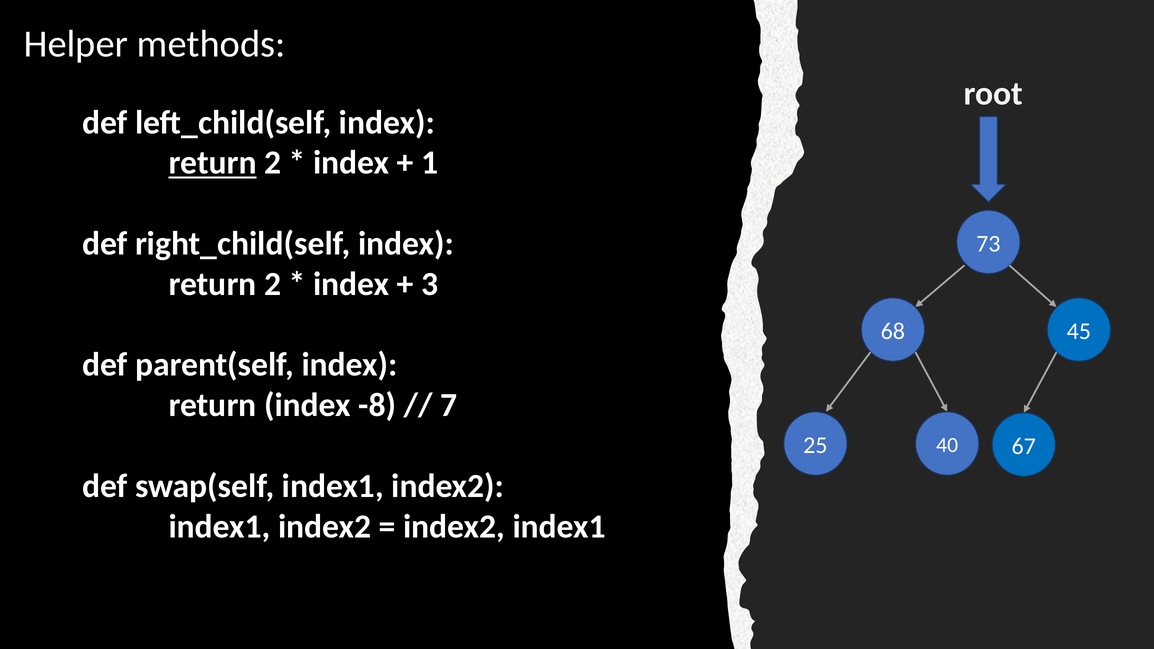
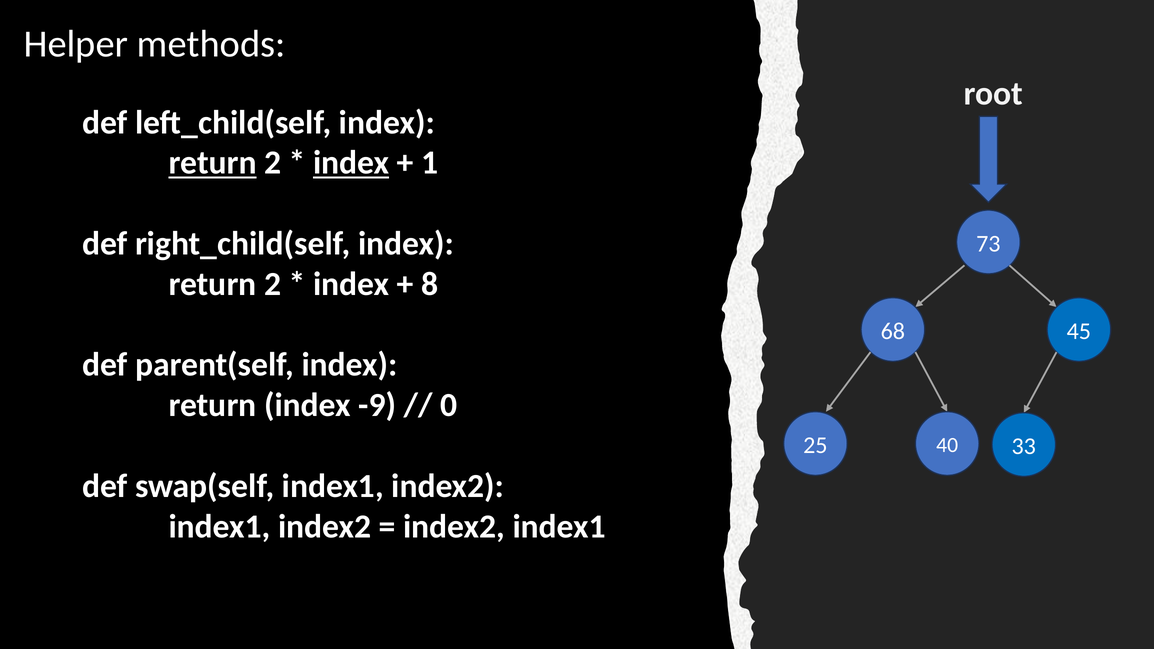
index underline: none -> present (351, 163)
3: 3 -> 8 (430, 284)
-8: -8 -> -9 (377, 405)
7: 7 -> 0 (449, 405)
67: 67 -> 33 (1024, 446)
